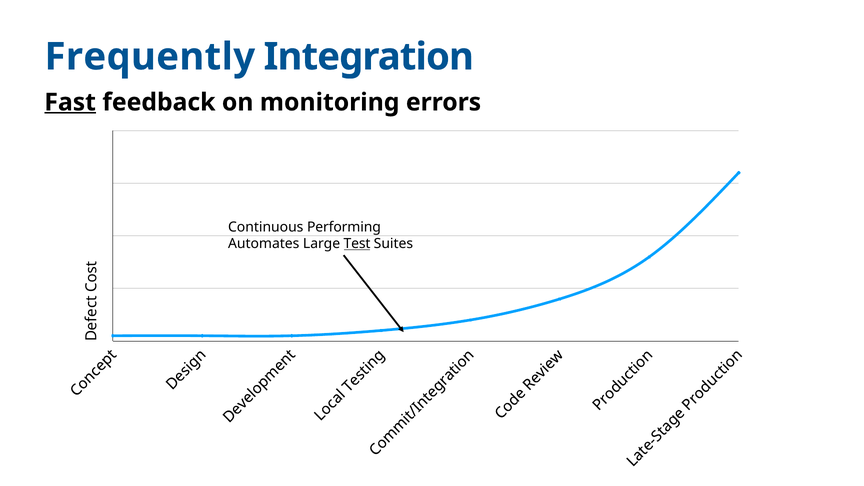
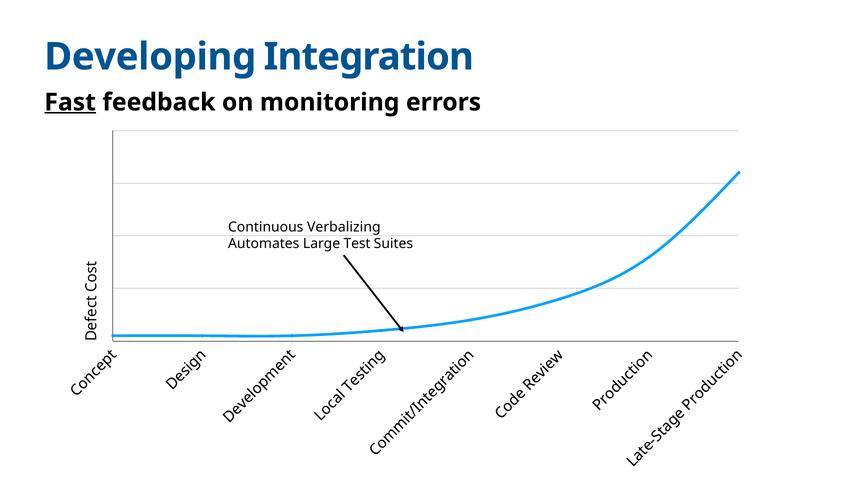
Frequently: Frequently -> Developing (150, 57)
Performing: Performing -> Verbalizing (344, 227)
Test underline: present -> none (357, 244)
